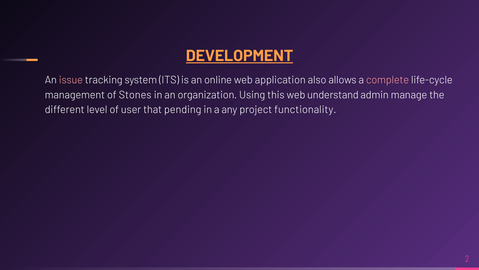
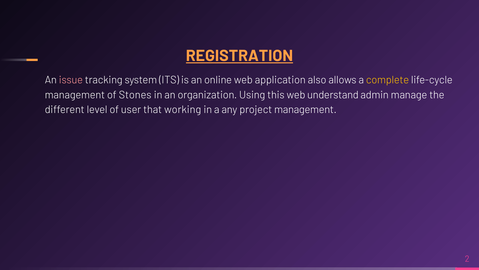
DEVELOPMENT: DEVELOPMENT -> REGISTRATION (239, 56)
complete colour: pink -> yellow (388, 80)
pending: pending -> working (183, 109)
project functionality: functionality -> management (305, 109)
